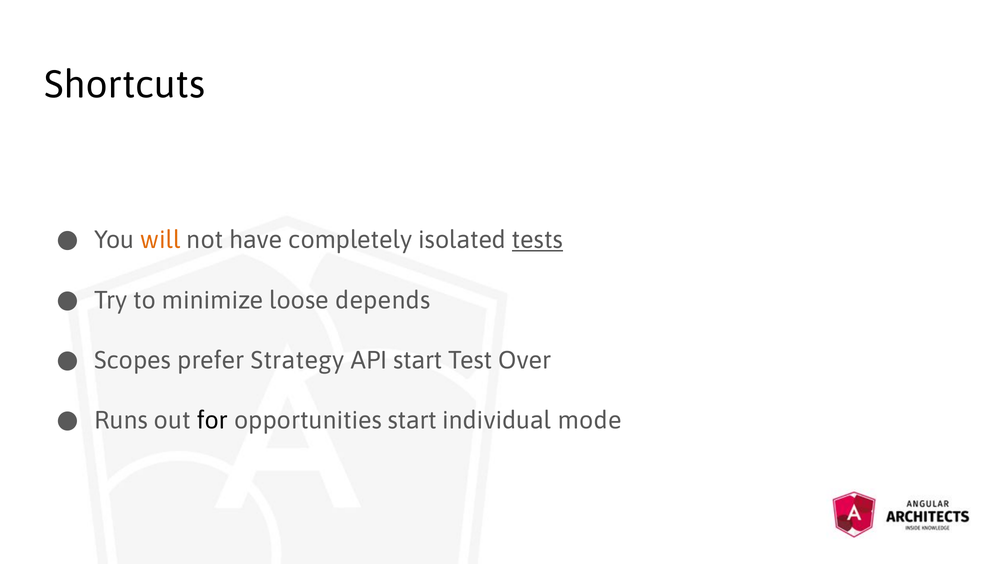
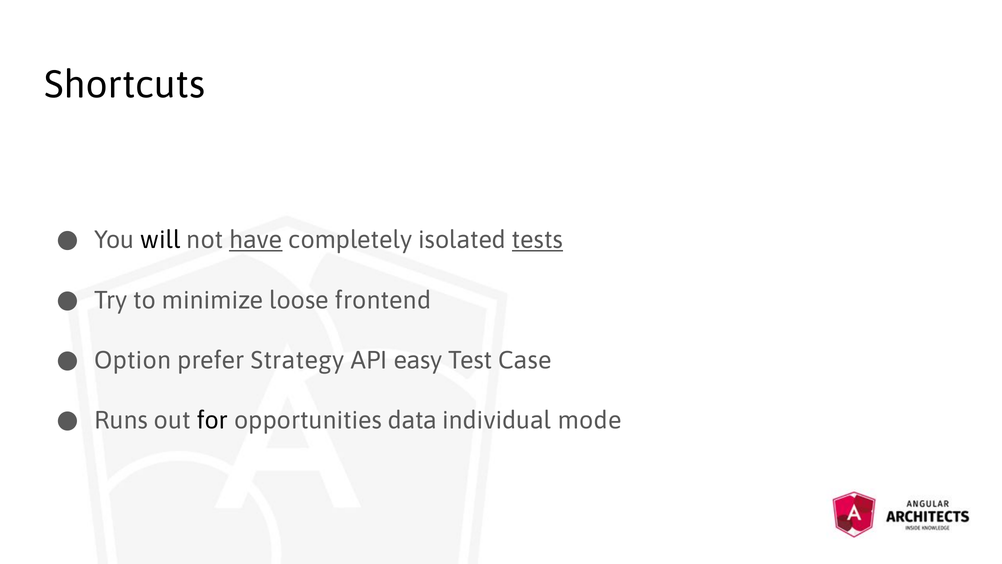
will colour: orange -> black (160, 240)
have underline: none -> present (256, 240)
depends: depends -> frontend (383, 300)
Scopes: Scopes -> Option (133, 360)
API start: start -> easy (418, 360)
Over: Over -> Case (525, 360)
opportunities start: start -> data (412, 420)
